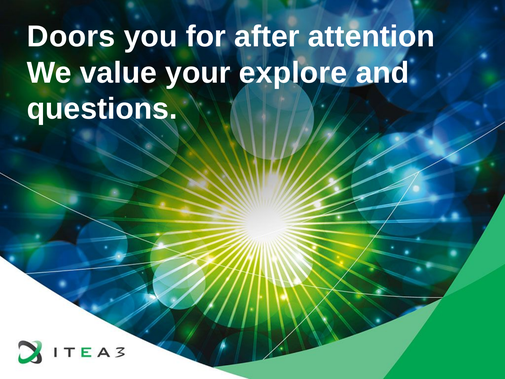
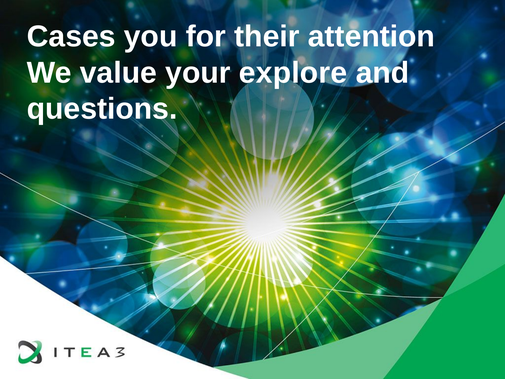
Doors: Doors -> Cases (71, 36)
after: after -> their (267, 36)
